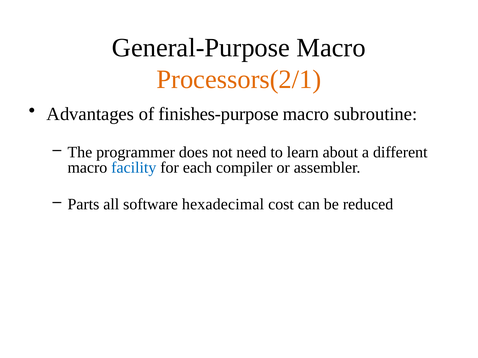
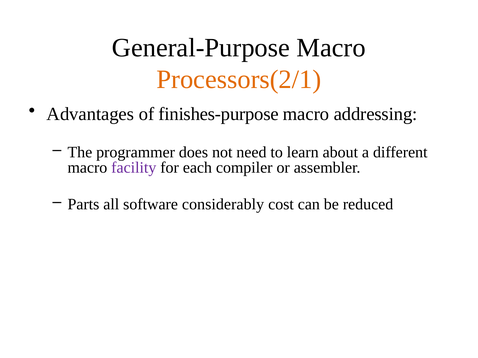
subroutine: subroutine -> addressing (376, 114)
facility colour: blue -> purple (134, 168)
hexadecimal: hexadecimal -> considerably (223, 205)
